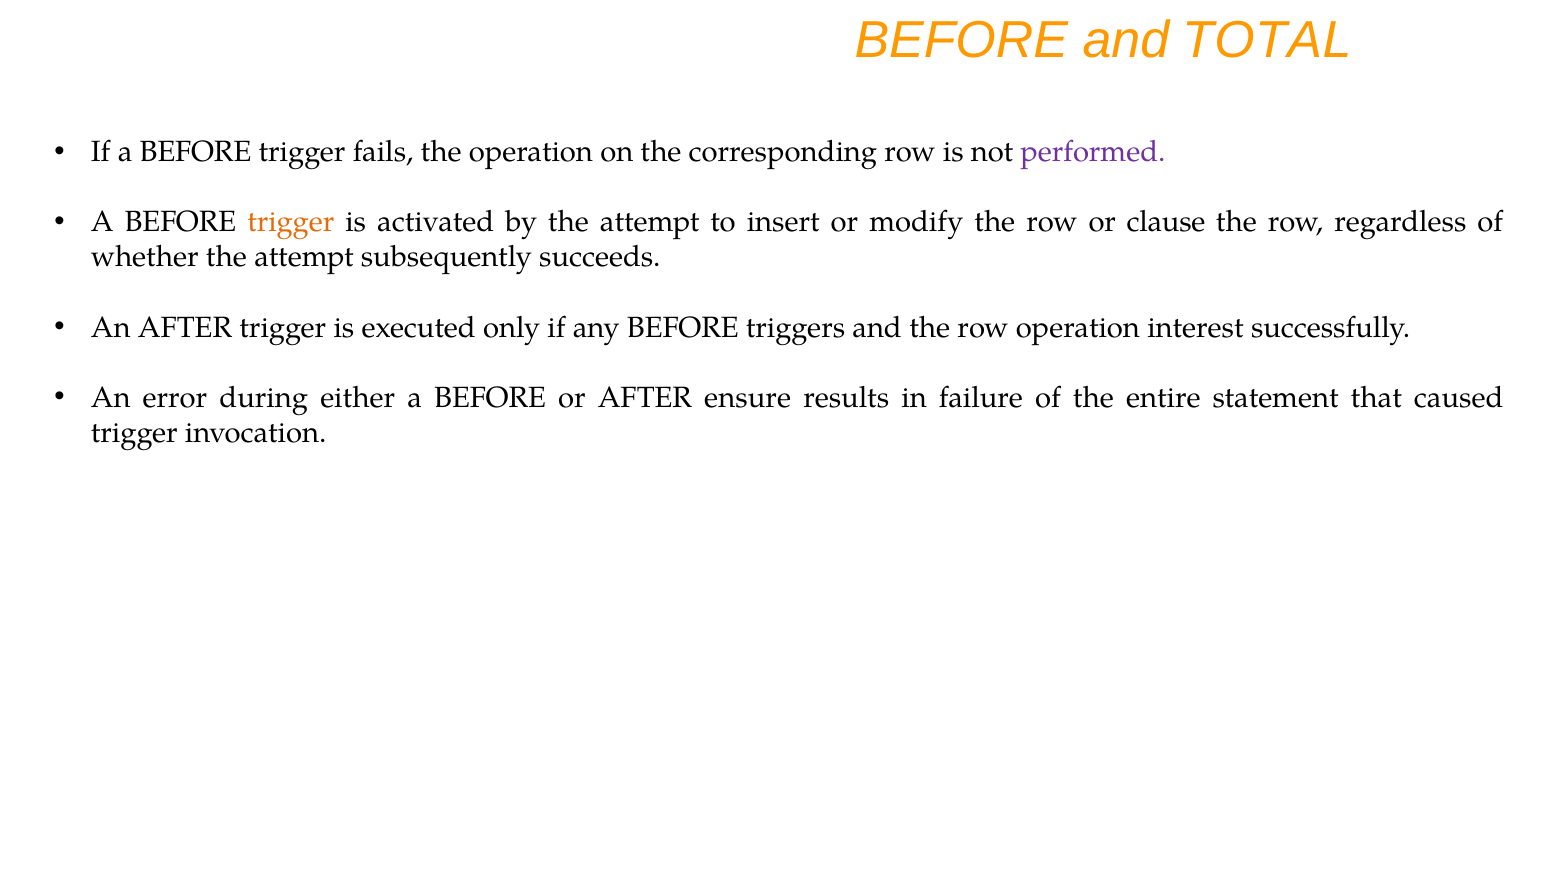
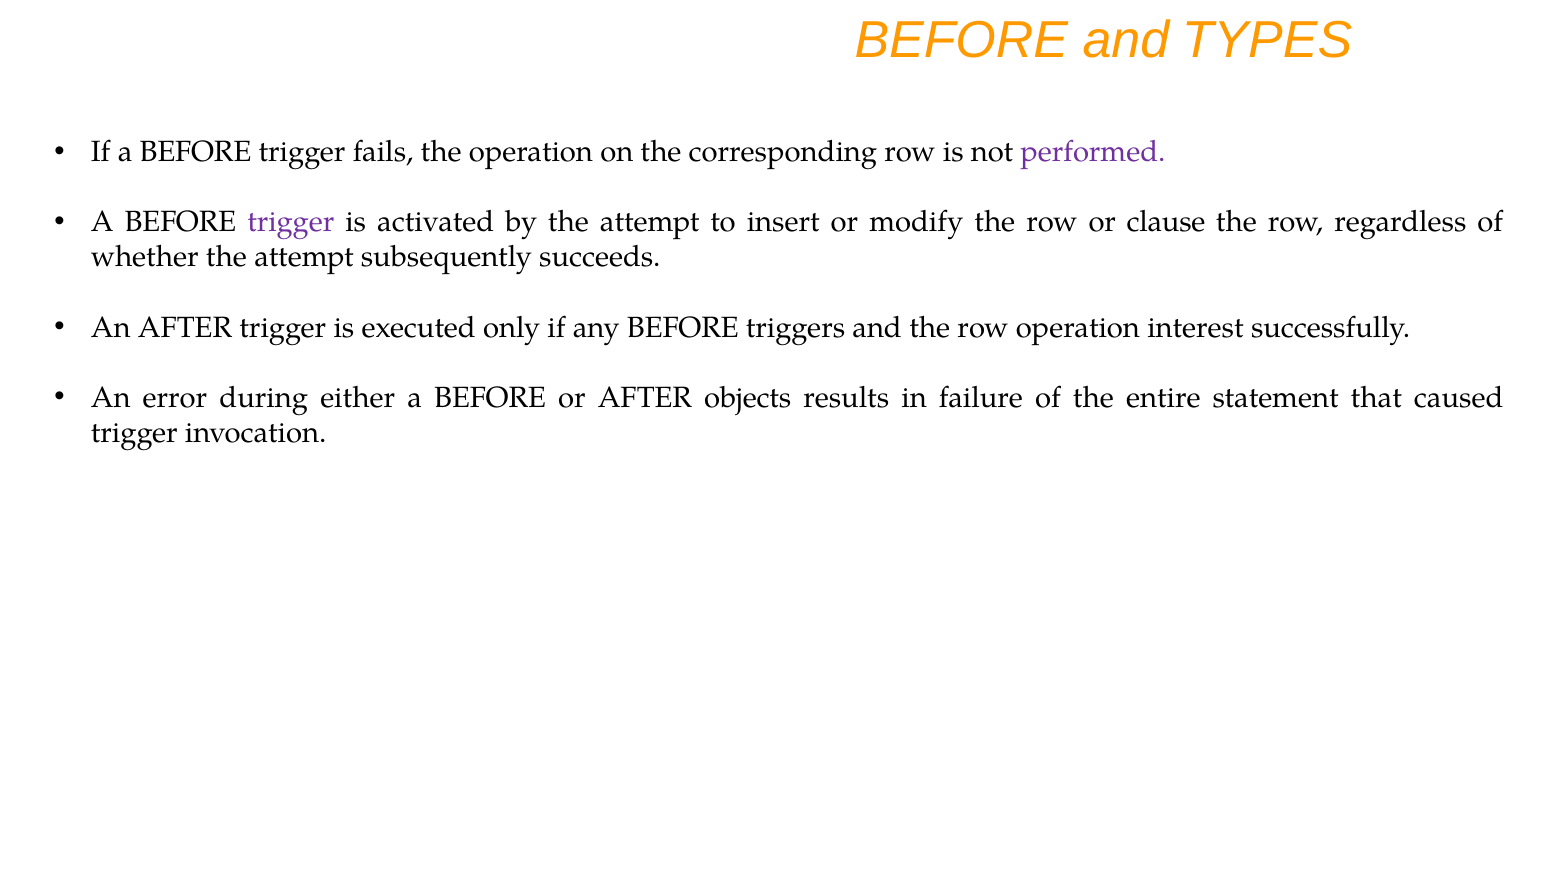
TOTAL: TOTAL -> TYPES (1267, 41)
trigger colour: orange -> purple (291, 222)
ensure: ensure -> objects (748, 398)
